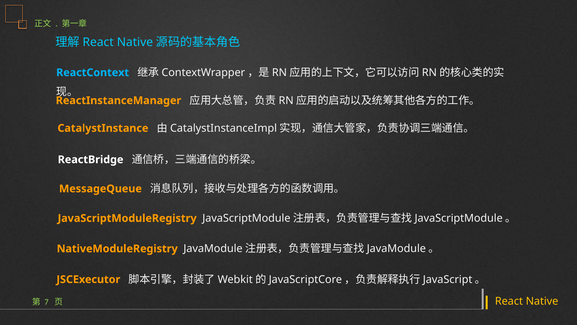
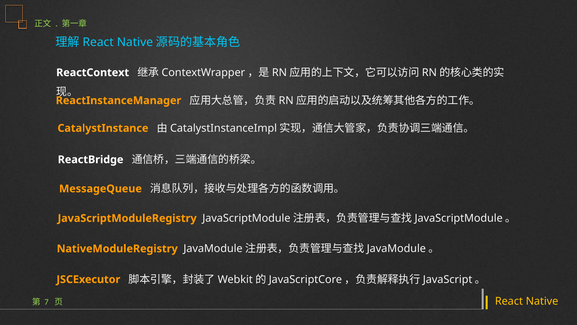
ReactContext colour: light blue -> white (93, 72)
